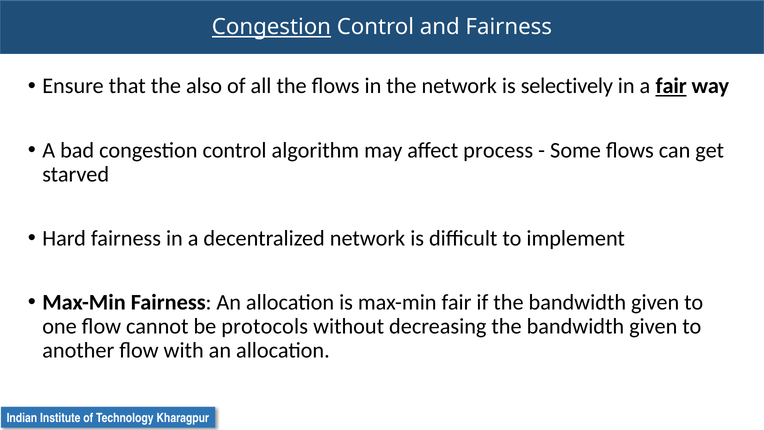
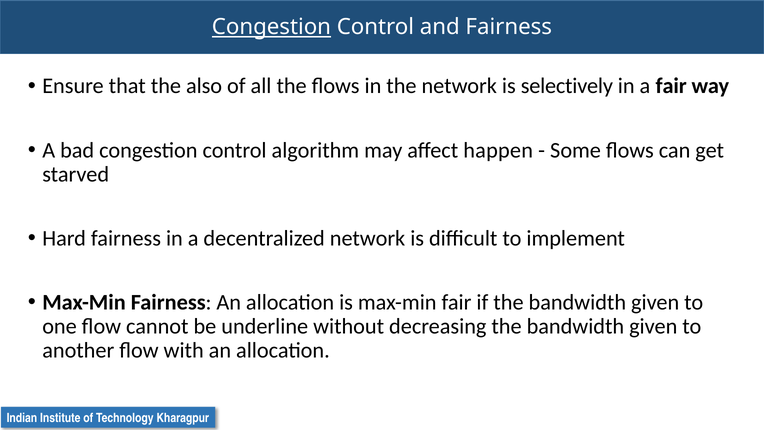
fair underline: present -> none (671, 86)
process: process -> happen (498, 150)
protocols: protocols -> underline (265, 326)
